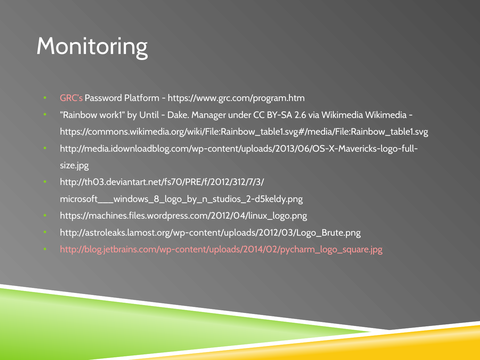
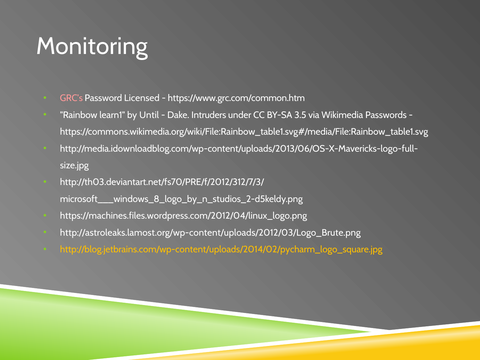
Platform: Platform -> Licensed (142, 98)
https://www.grc.com/program.htm: https://www.grc.com/program.htm -> https://www.grc.com/common.htm (236, 98)
work1: work1 -> learn1 (112, 115)
Manager: Manager -> Intruders (209, 115)
2.6: 2.6 -> 3.5 (300, 115)
Wikimedia Wikimedia: Wikimedia -> Passwords (386, 115)
http://blog.jetbrains.com/wp-content/uploads/2014/02/pycharm_logo_square.jpg colour: pink -> yellow (221, 249)
